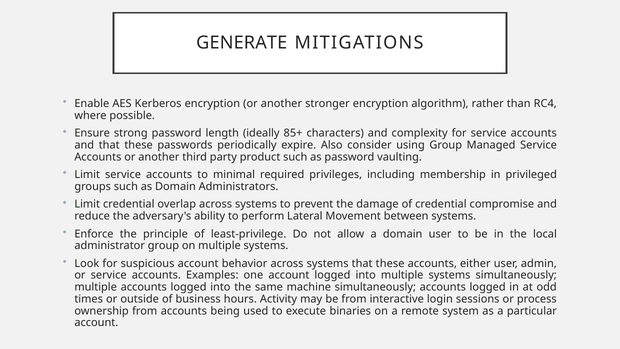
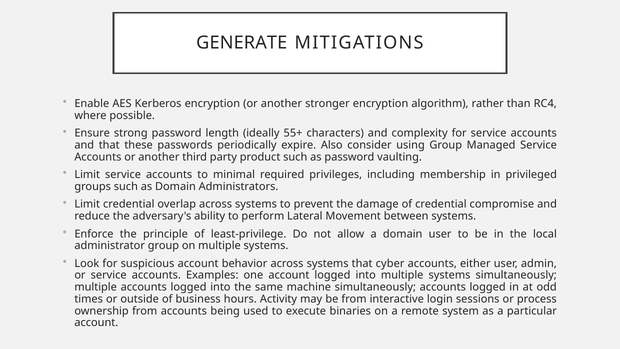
85+: 85+ -> 55+ (293, 133)
systems that these: these -> cyber (390, 263)
